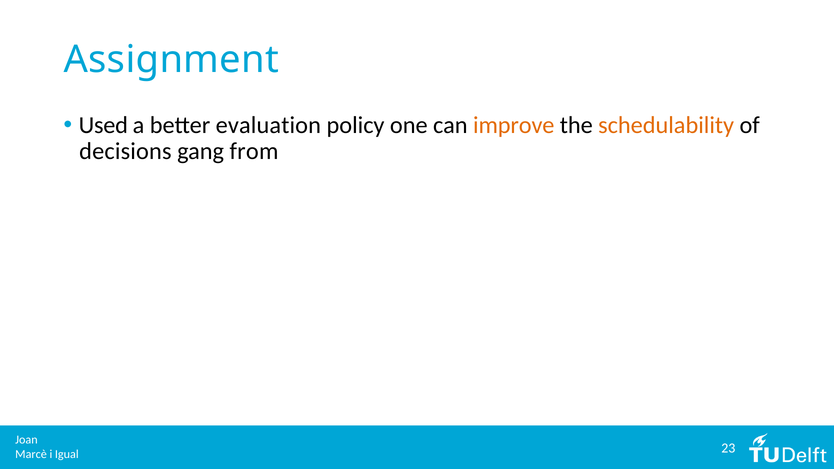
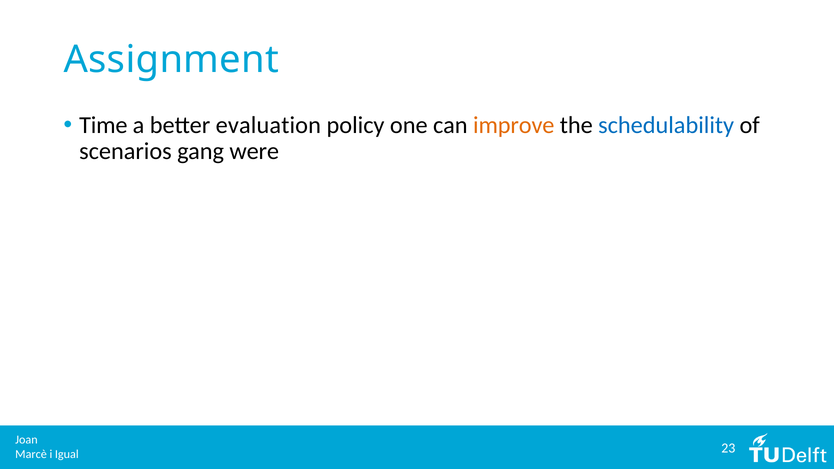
Used: Used -> Time (103, 125)
schedulability colour: orange -> blue (666, 125)
decisions: decisions -> scenarios (125, 151)
from: from -> were (254, 151)
